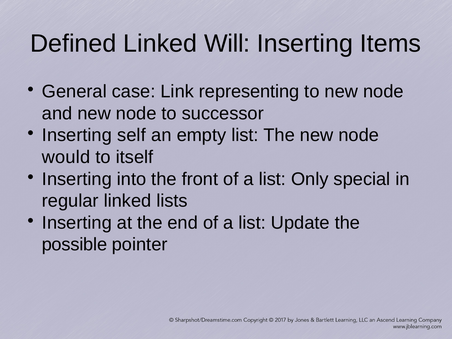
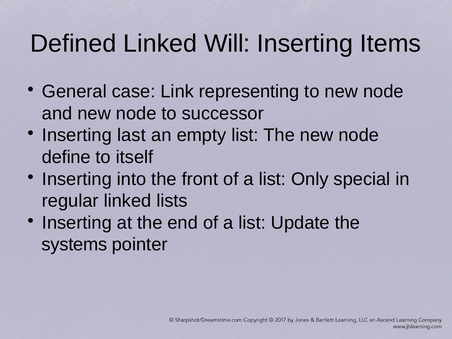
self: self -> last (131, 135)
would: would -> define (66, 157)
possible: possible -> systems (74, 245)
